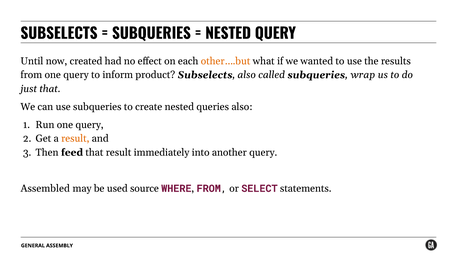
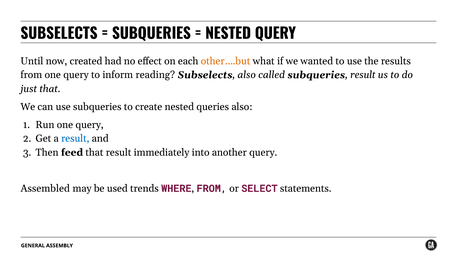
product: product -> reading (155, 75)
subqueries wrap: wrap -> result (363, 75)
result colour: orange -> blue (75, 139)
source: source -> trends (144, 189)
